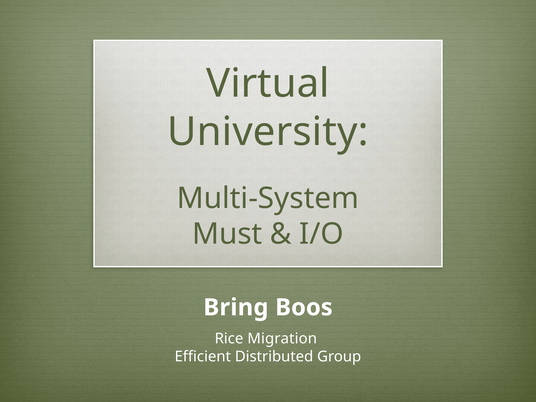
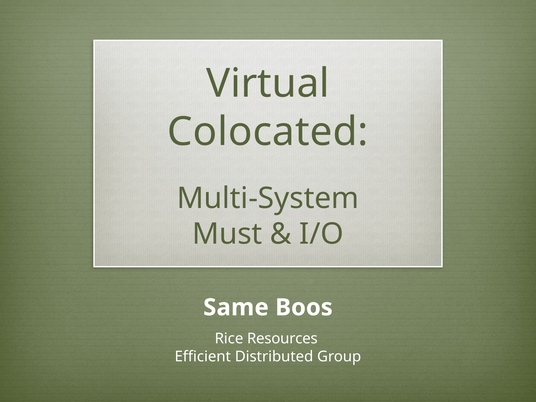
University: University -> Colocated (268, 132)
Bring: Bring -> Same (236, 307)
Migration: Migration -> Resources (282, 339)
